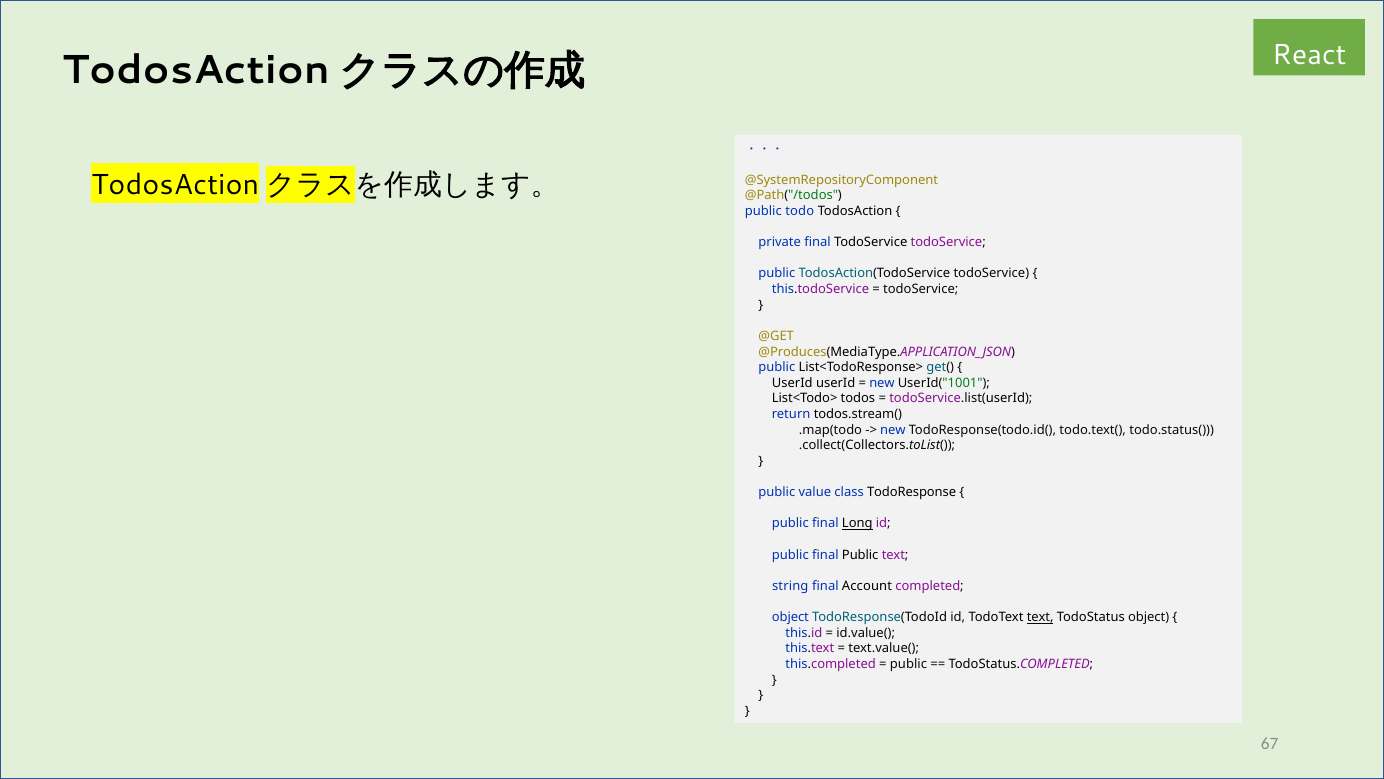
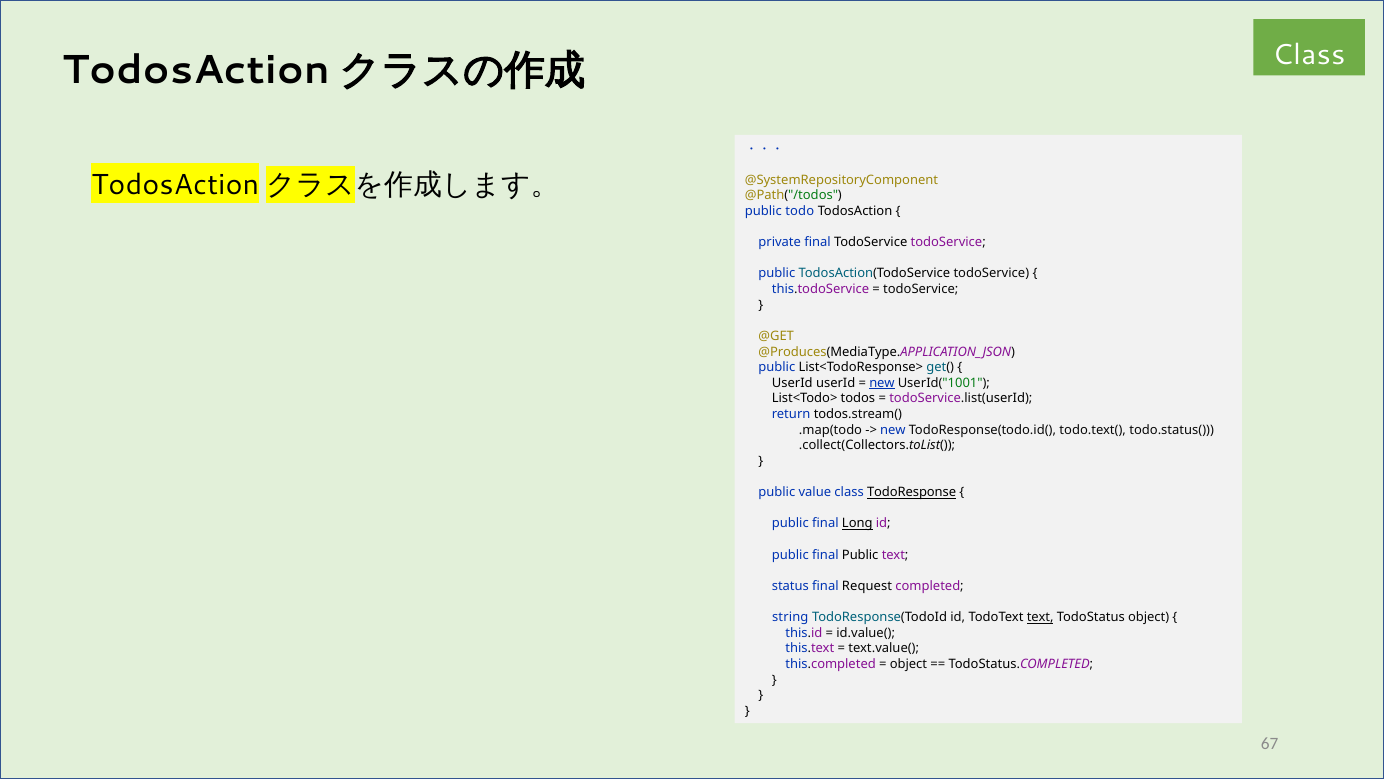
React: React -> Class (1309, 55)
new underline: none -> present (882, 383)
TodoResponse underline: none -> present (912, 492)
string: string -> status (790, 586)
Account: Account -> Request (867, 586)
object: object -> string (790, 617)
public: public -> object (909, 664)
